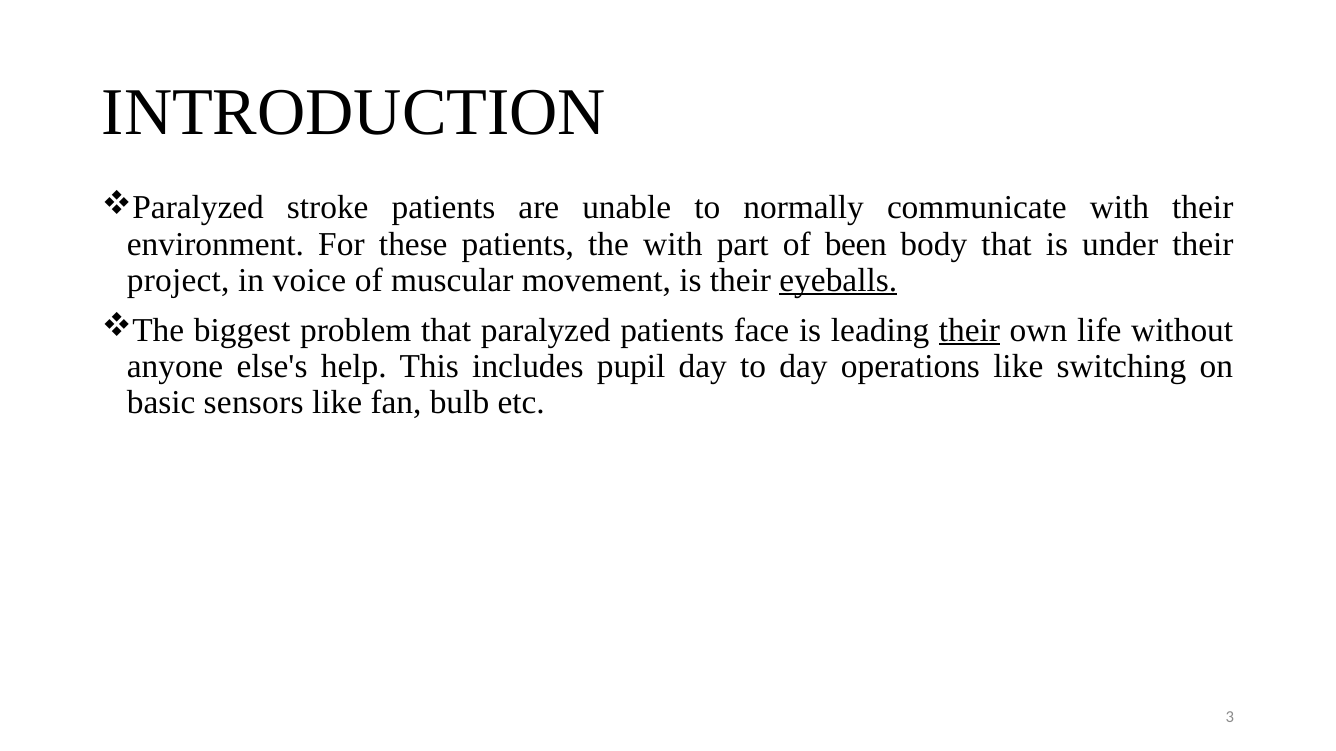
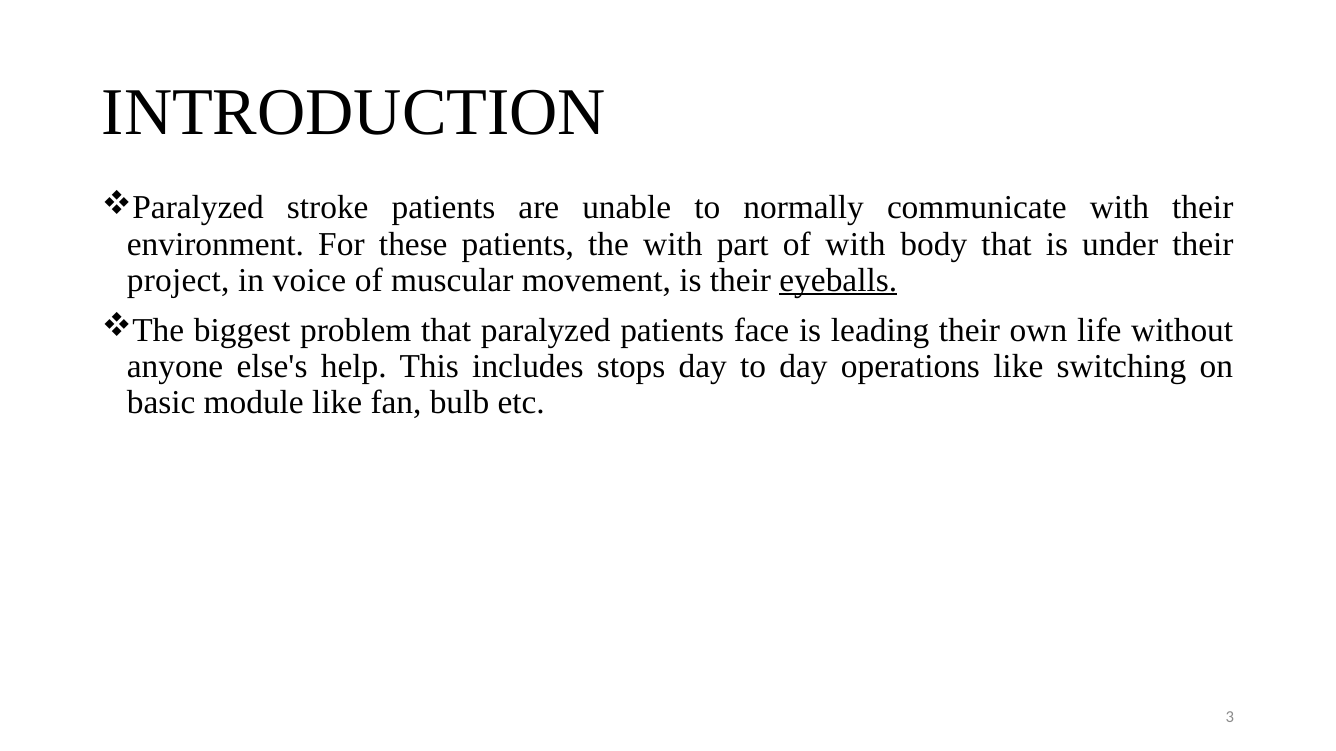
of been: been -> with (855, 244)
their underline: present -> none (969, 330)
pupil: pupil -> stops (631, 366)
sensors: sensors -> module (254, 402)
